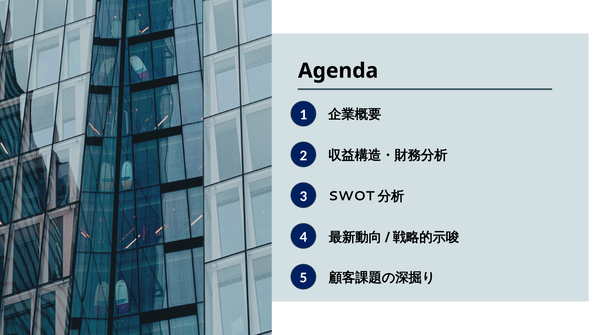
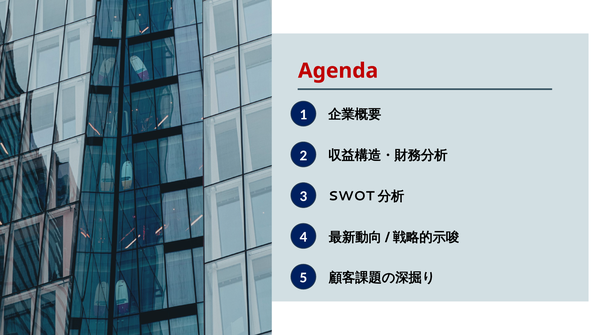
Agenda colour: black -> red (338, 71)
